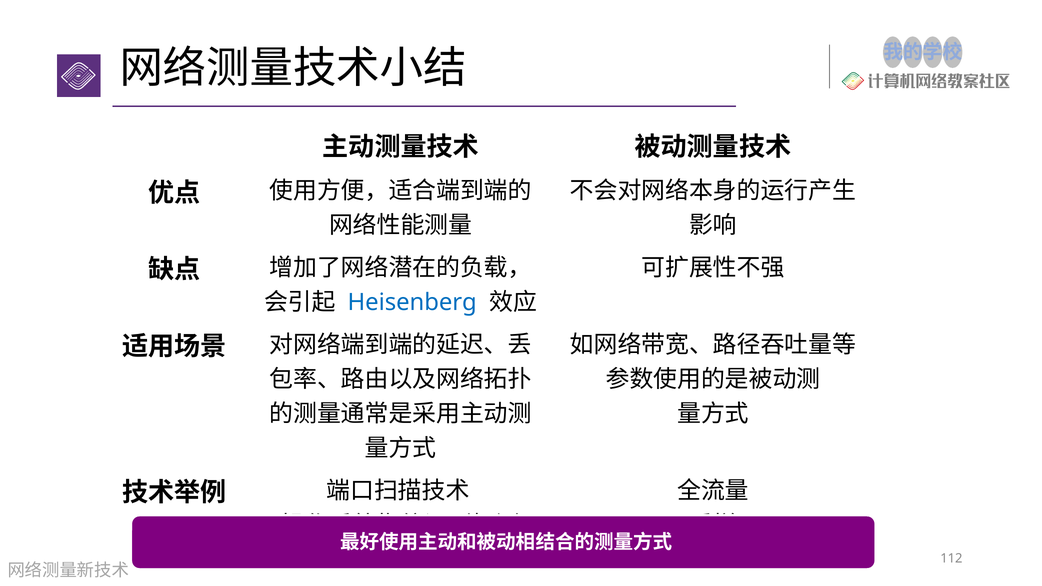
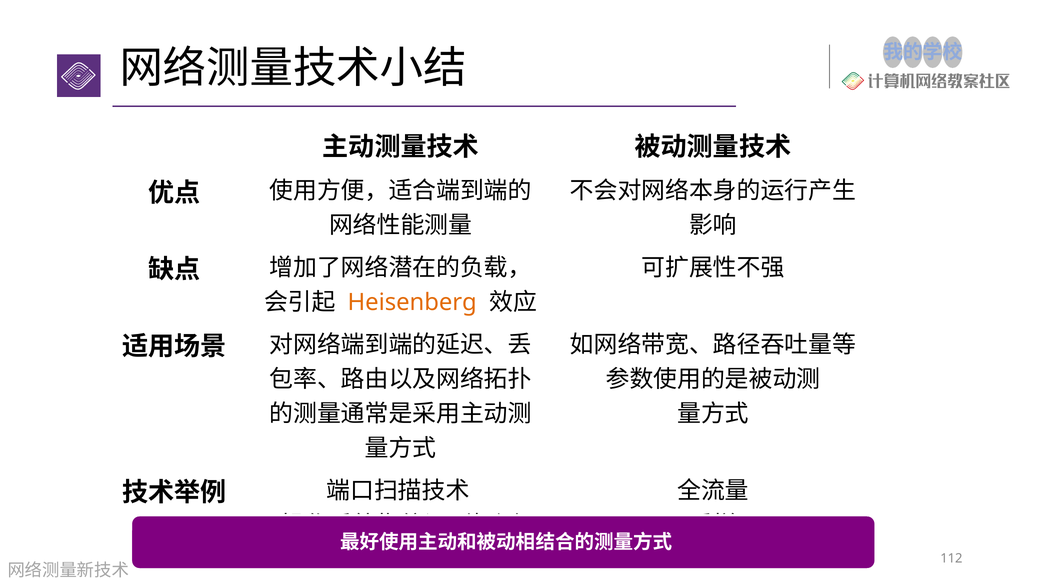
Heisenberg colour: blue -> orange (412, 302)
